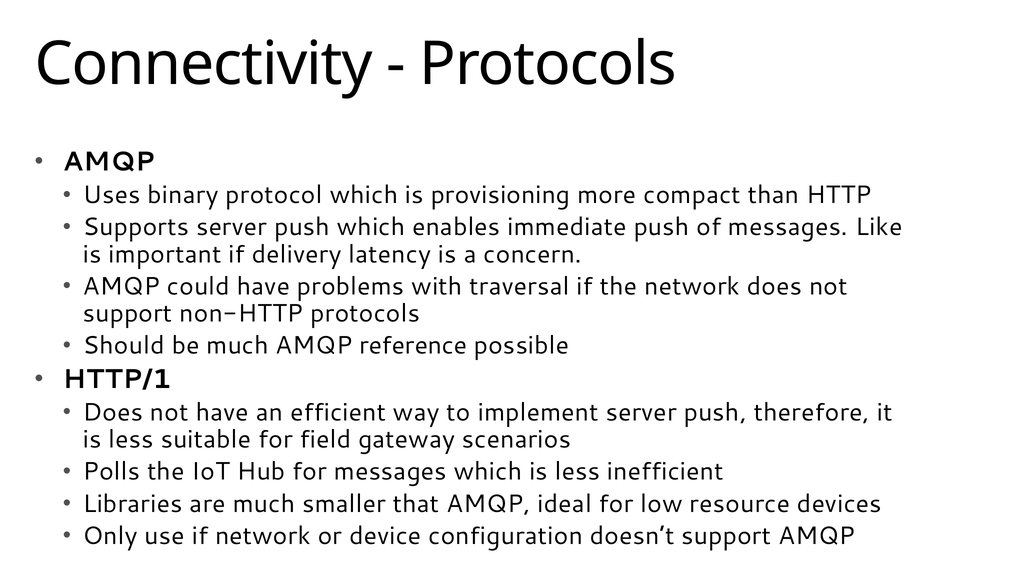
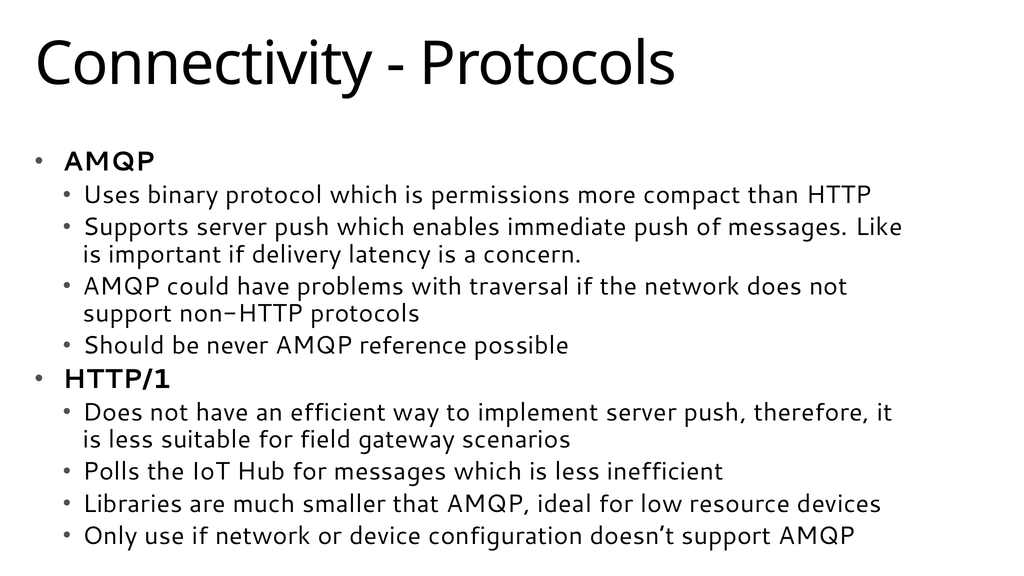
provisioning: provisioning -> permissions (500, 195)
be much: much -> never (238, 346)
